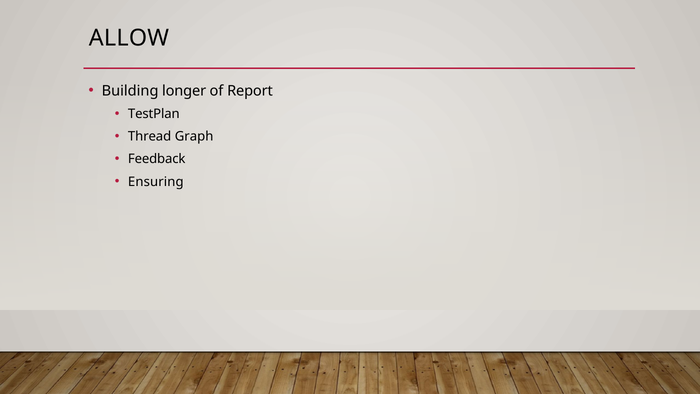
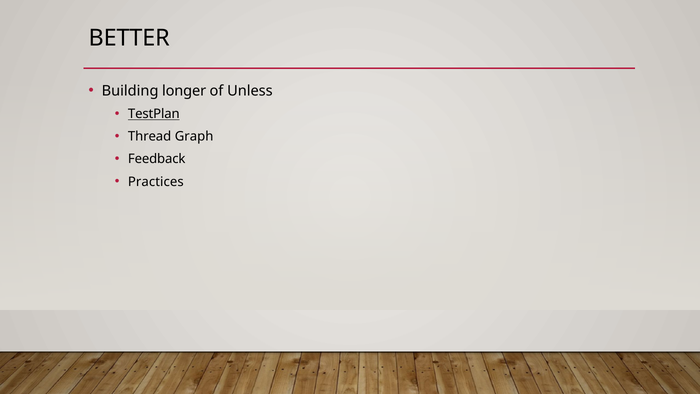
ALLOW: ALLOW -> BETTER (129, 38)
Report: Report -> Unless (250, 91)
TestPlan underline: none -> present (154, 114)
Ensuring: Ensuring -> Practices (156, 182)
